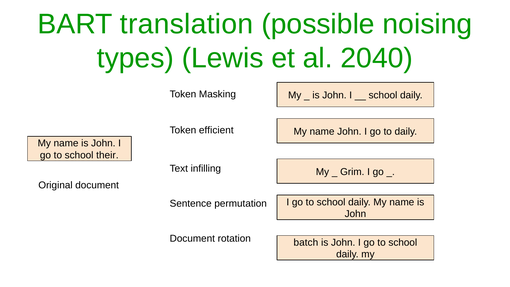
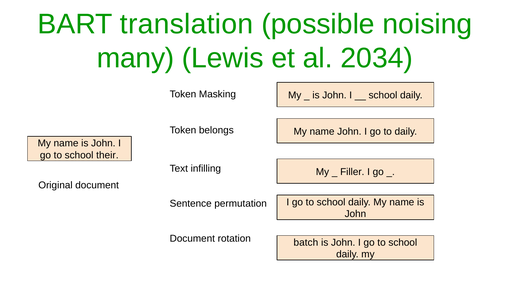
types: types -> many (136, 58)
2040: 2040 -> 2034 (377, 58)
efficient: efficient -> belongs (216, 130)
Grim: Grim -> Filler (352, 172)
